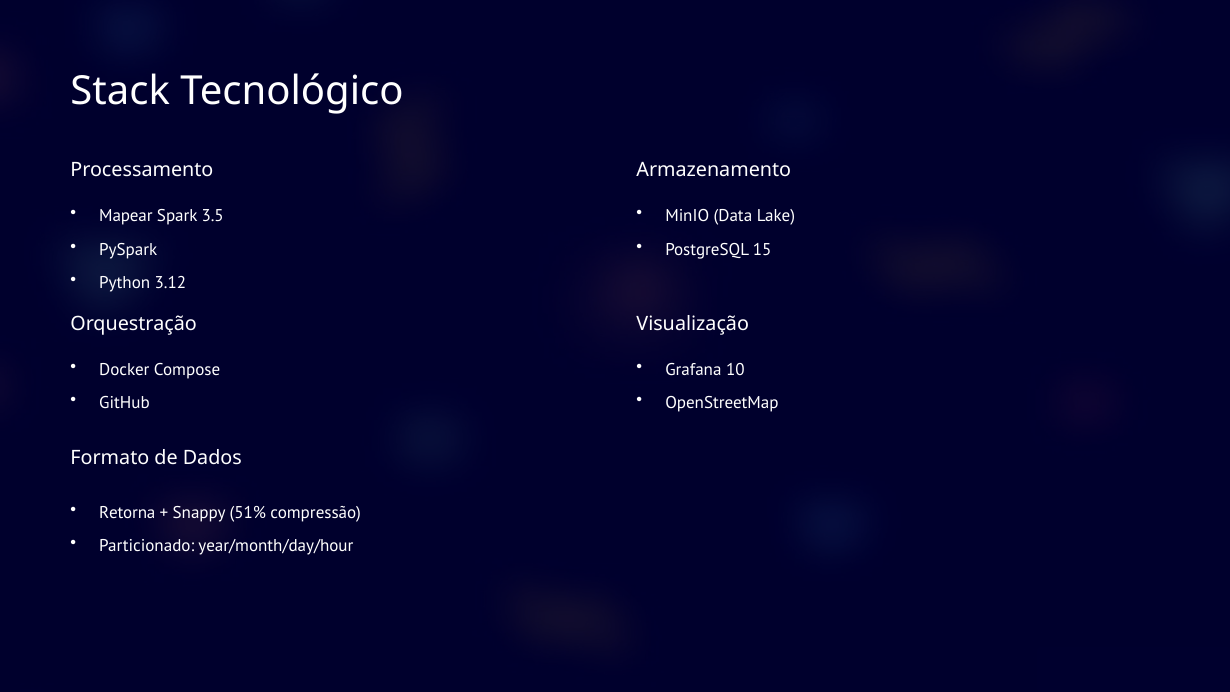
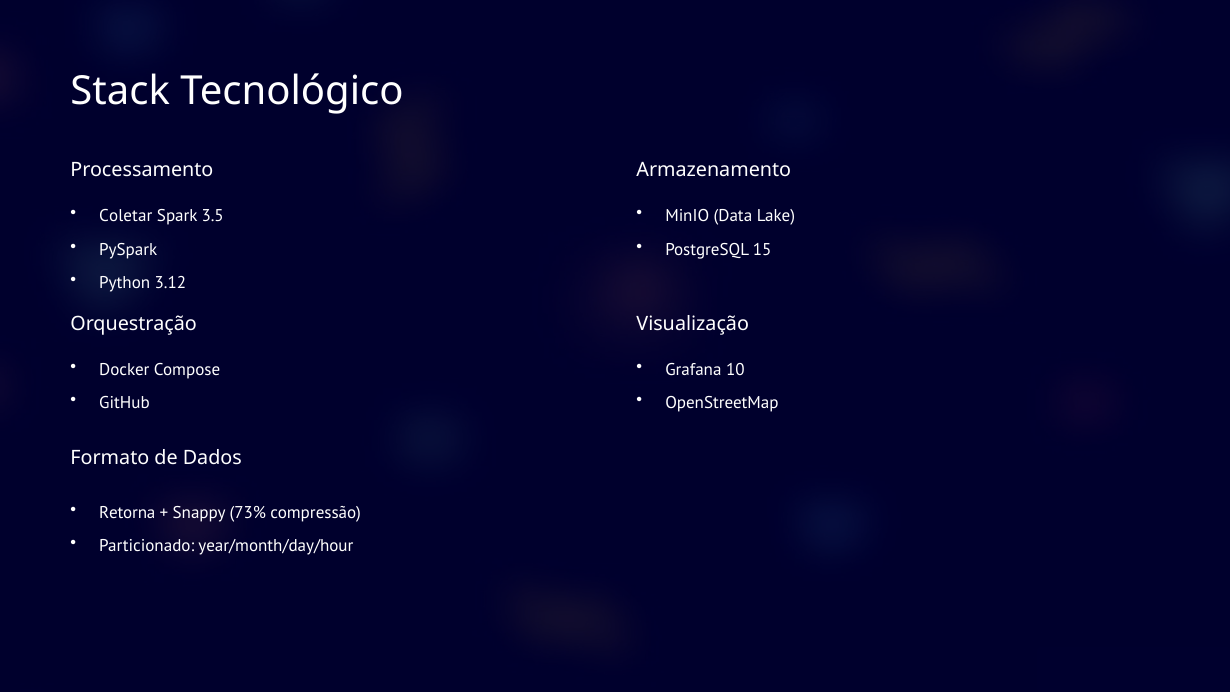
Mapear: Mapear -> Coletar (126, 216)
51%: 51% -> 73% (248, 513)
